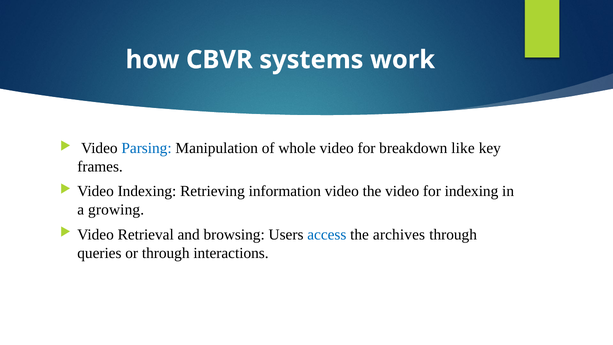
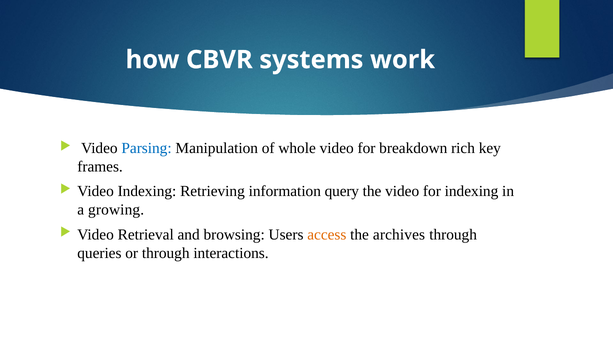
like: like -> rich (463, 148)
information video: video -> query (342, 191)
access colour: blue -> orange (327, 234)
